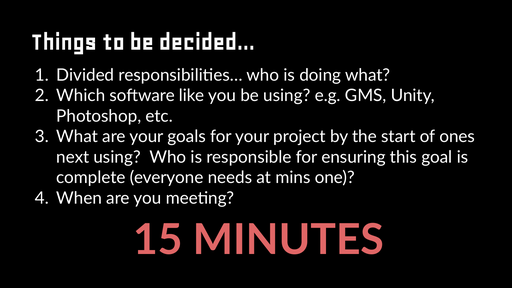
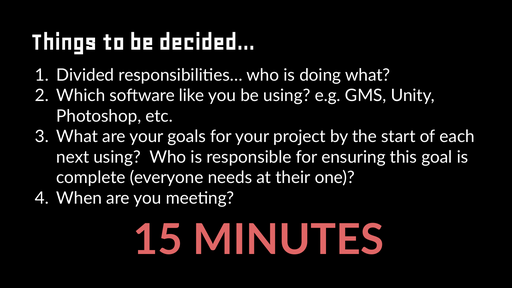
ones: ones -> each (457, 137)
mins: mins -> their (293, 178)
